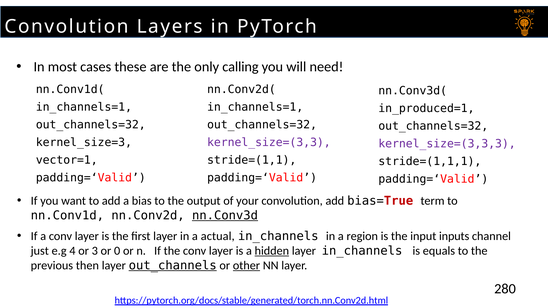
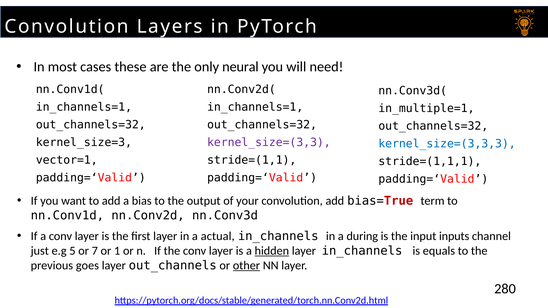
calling: calling -> neural (240, 67)
in_produced=1: in_produced=1 -> in_multiple=1 (426, 108)
kernel_size=(3,3,3 colour: purple -> blue (447, 144)
nn.Conv3d underline: present -> none (225, 216)
region: region -> during (362, 236)
4: 4 -> 5 (72, 251)
3: 3 -> 7 (95, 251)
0: 0 -> 1 (117, 251)
then: then -> goes (87, 266)
out_channels underline: present -> none (173, 266)
